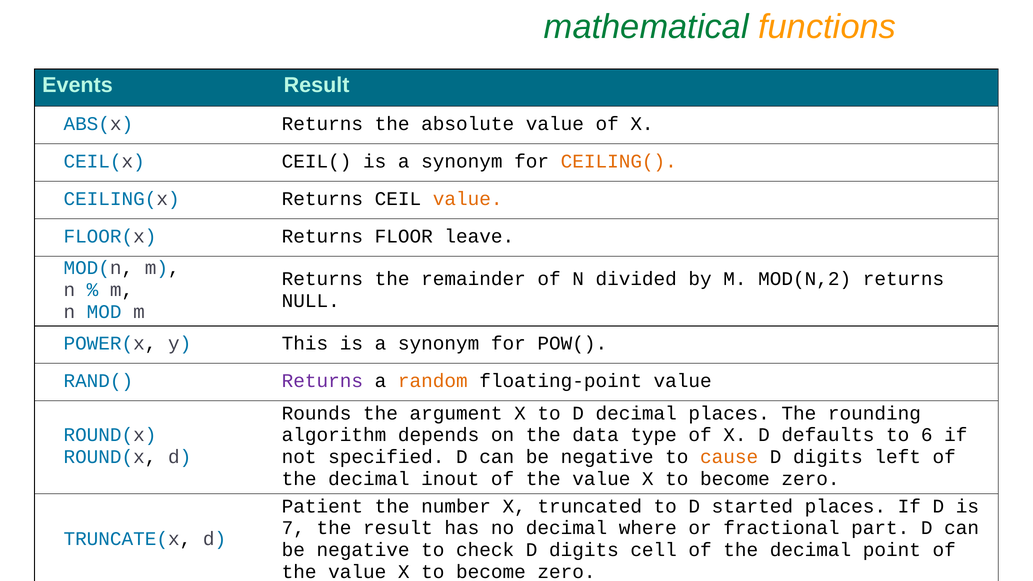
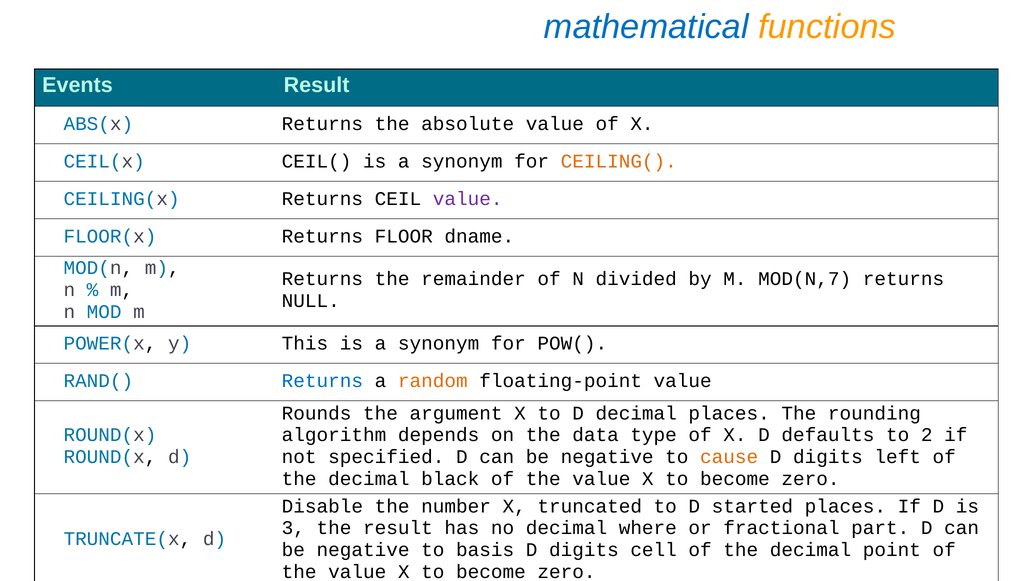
mathematical colour: green -> blue (646, 27)
value colour: orange -> purple (468, 199)
leave: leave -> dname (479, 236)
MOD(N,2: MOD(N,2 -> MOD(N,7 (805, 279)
Returns colour: purple -> blue (322, 381)
6: 6 -> 2 (927, 435)
inout: inout -> black (450, 479)
Patient: Patient -> Disable (322, 506)
7: 7 -> 3 (293, 528)
check: check -> basis (485, 550)
